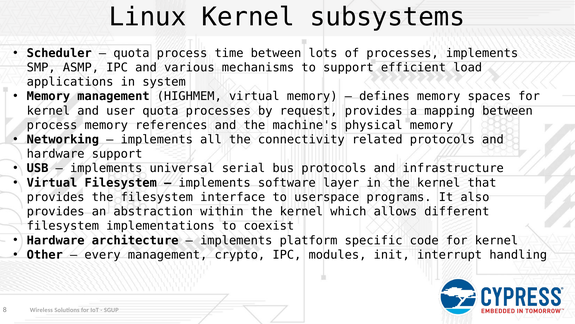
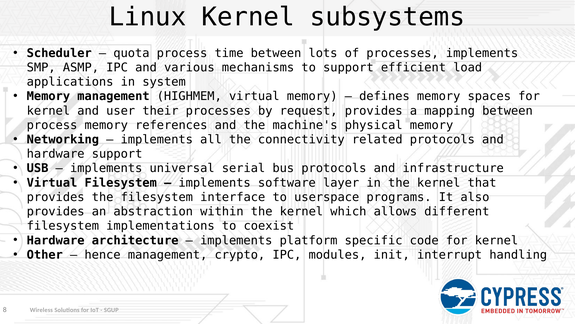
user quota: quota -> their (160, 111)
every: every -> hence (103, 254)
